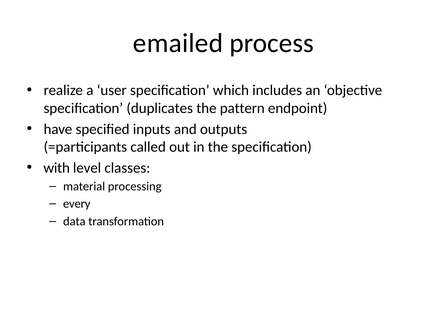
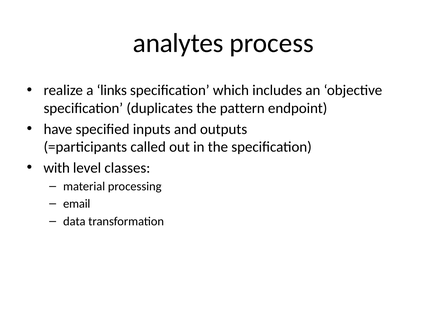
emailed: emailed -> analytes (178, 43)
user: user -> links (112, 90)
every: every -> email (77, 204)
